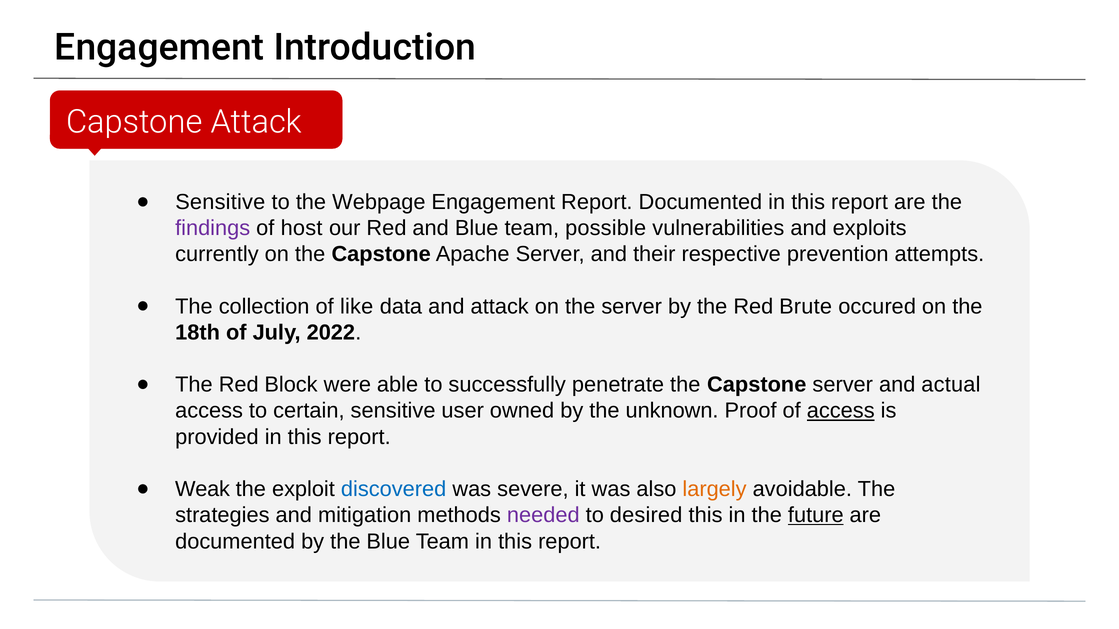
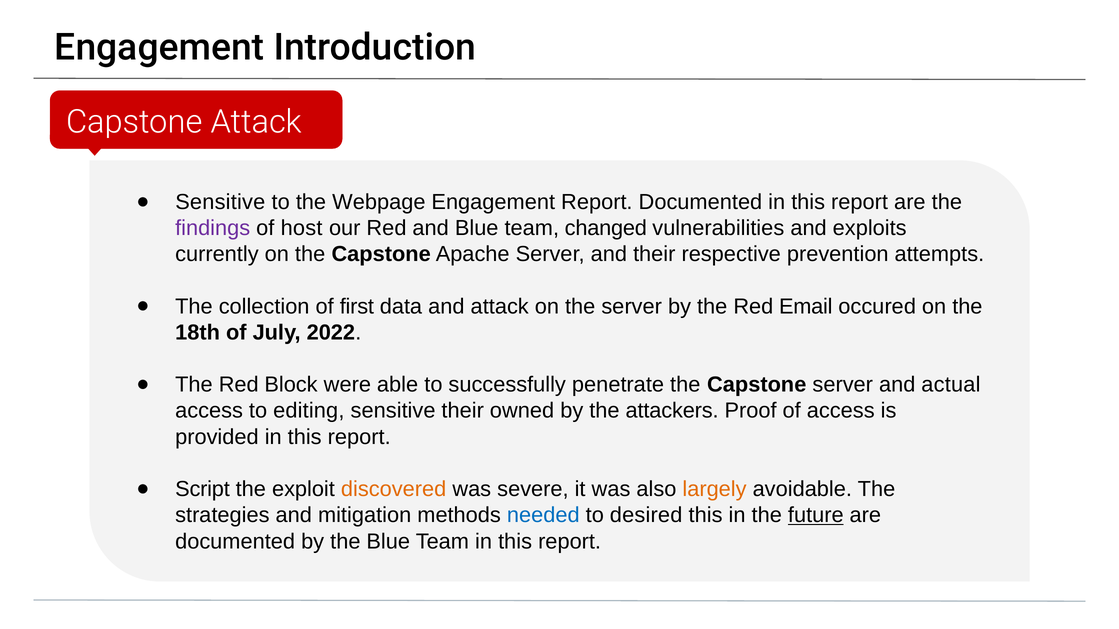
possible: possible -> changed (606, 228)
like: like -> first (357, 307)
Brute: Brute -> Email (806, 307)
certain: certain -> editing (309, 411)
sensitive user: user -> their (463, 411)
unknown: unknown -> attackers (672, 411)
access underline: present -> none (841, 411)
Weak: Weak -> Script (203, 489)
discovered colour: blue -> orange (394, 489)
needed colour: purple -> blue (543, 516)
